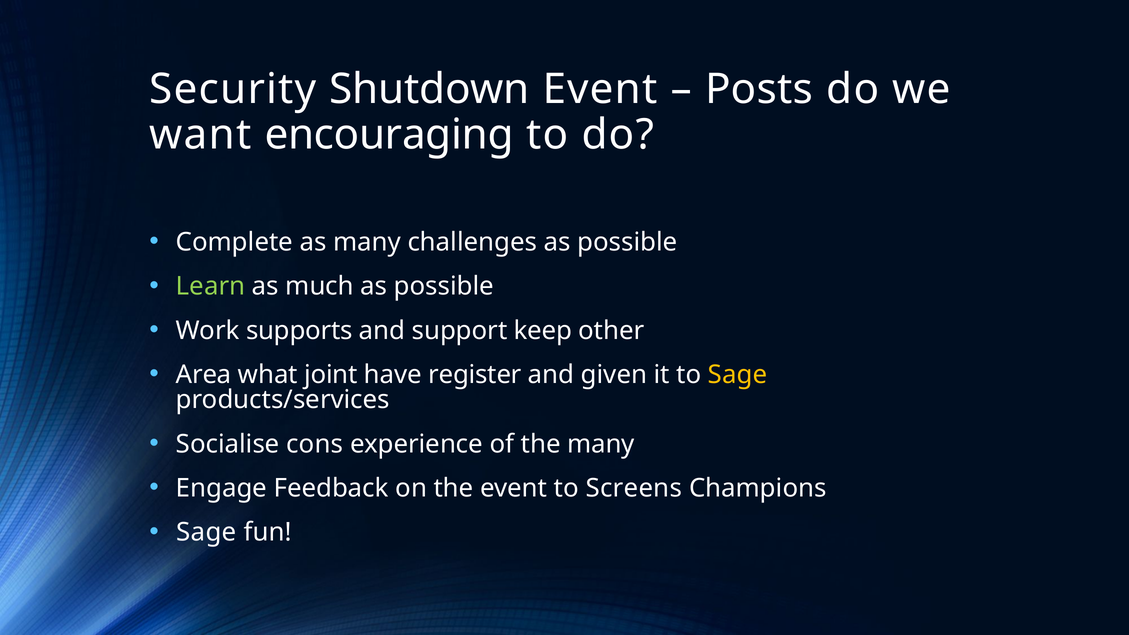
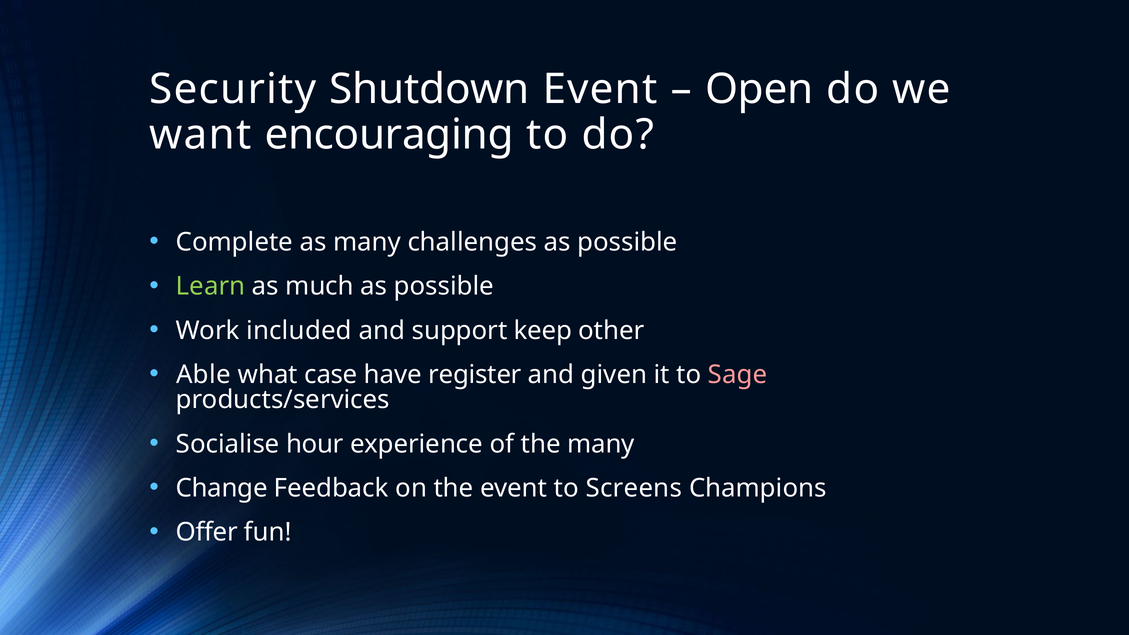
Posts: Posts -> Open (759, 89)
supports: supports -> included (299, 331)
Area: Area -> Able (203, 375)
joint: joint -> case (331, 375)
Sage colour: yellow -> pink (738, 375)
cons: cons -> hour (315, 444)
Engage: Engage -> Change (222, 488)
Sage: Sage -> Offer (207, 533)
